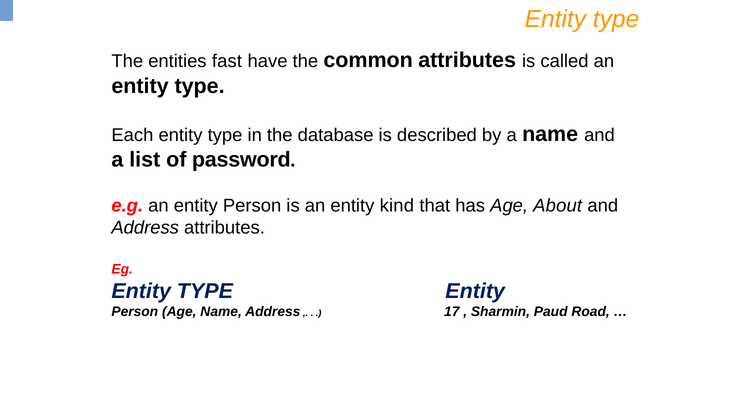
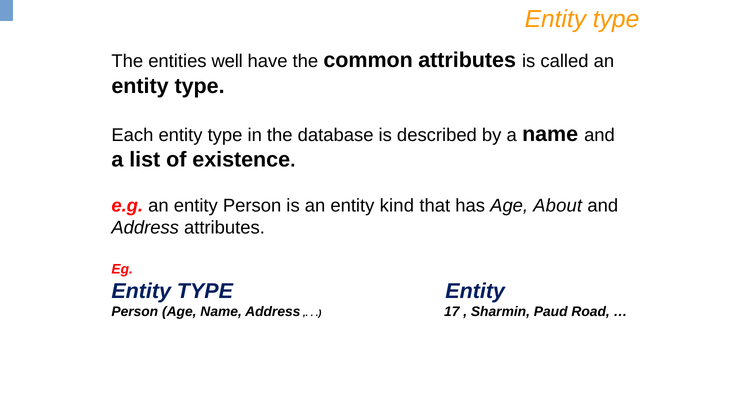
fast: fast -> well (227, 61)
password: password -> existence (241, 160)
